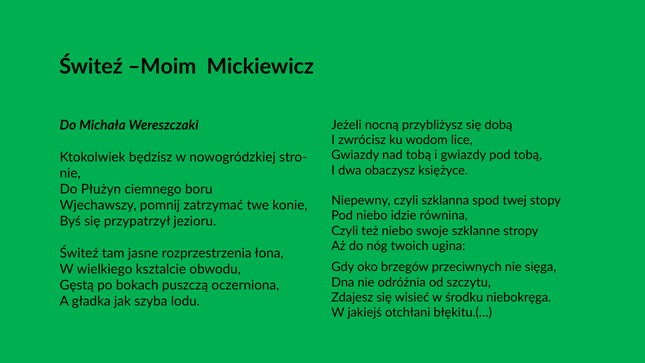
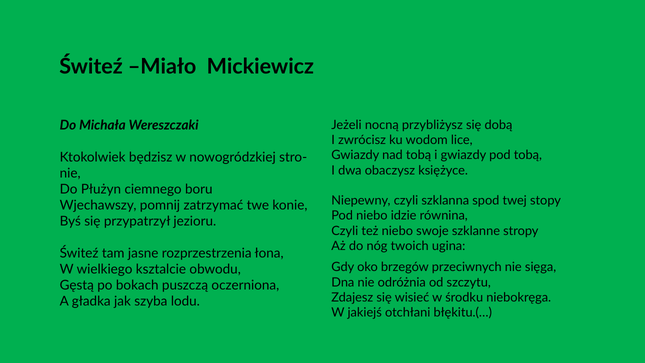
Moim: Moim -> Miało (162, 67)
